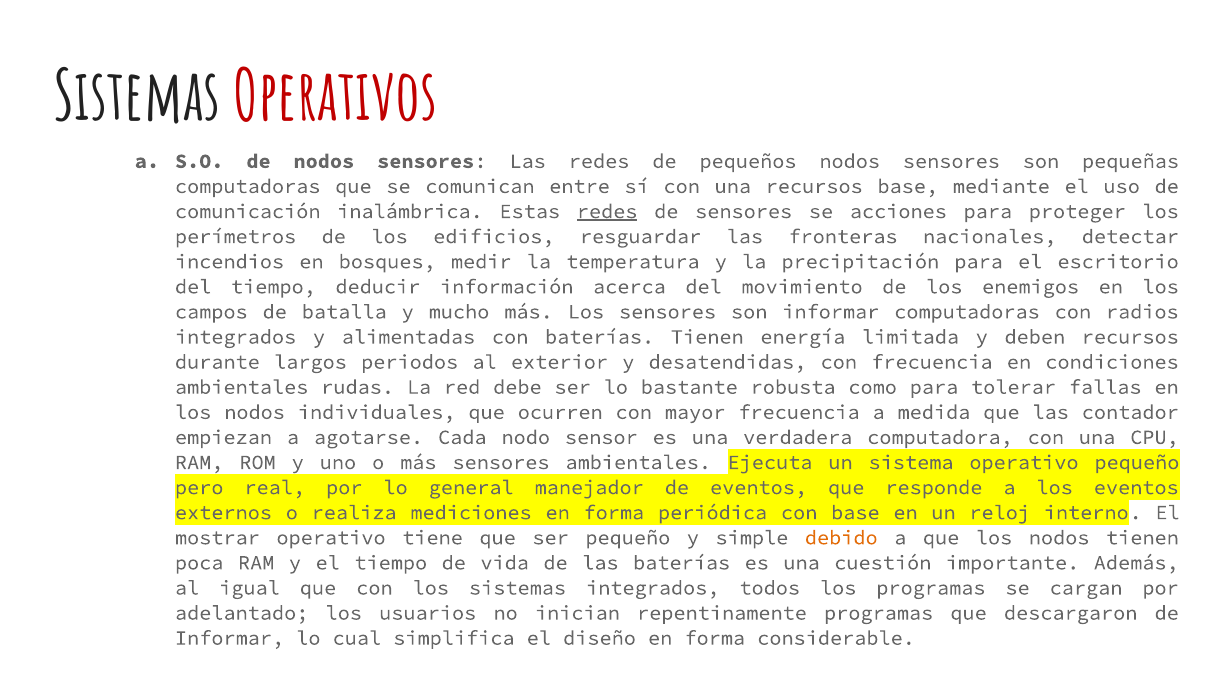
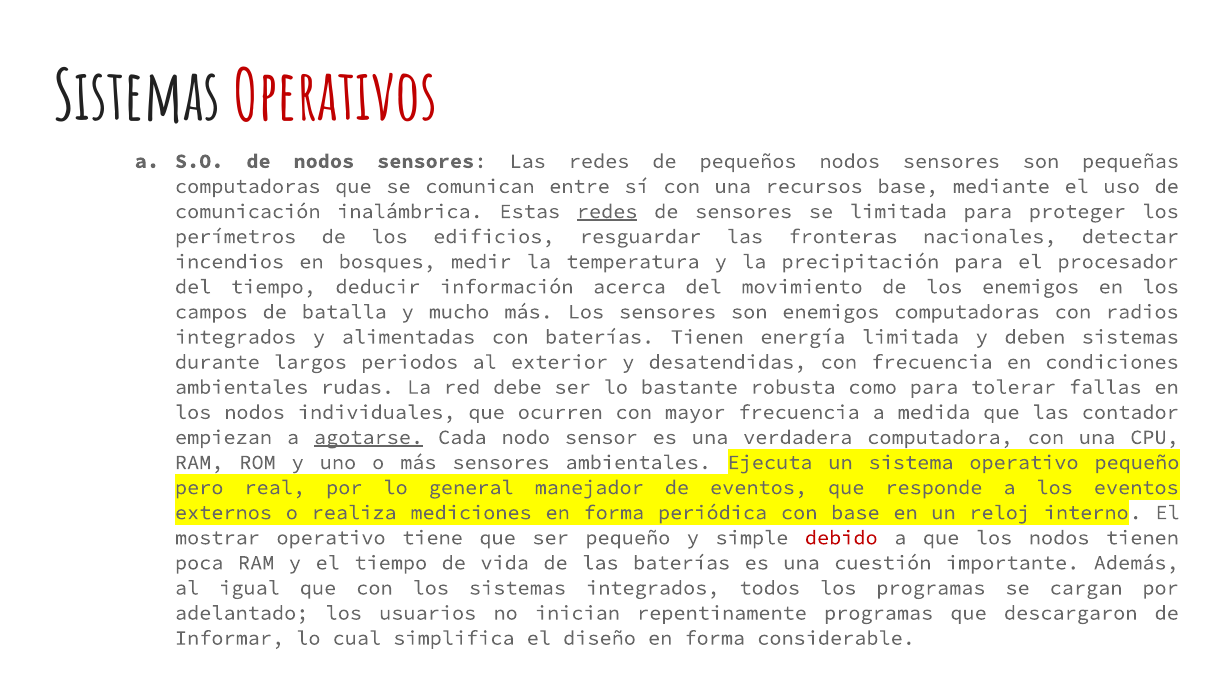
se acciones: acciones -> limitada (898, 211)
escritorio: escritorio -> procesador (1118, 262)
son informar: informar -> enemigos (831, 312)
deben recursos: recursos -> sistemas (1130, 337)
agotarse underline: none -> present (369, 437)
debido colour: orange -> red (841, 538)
